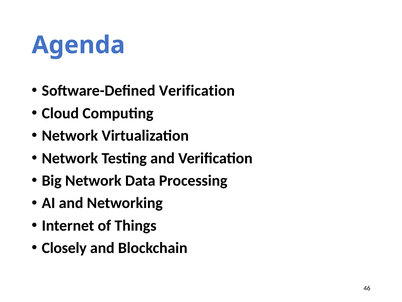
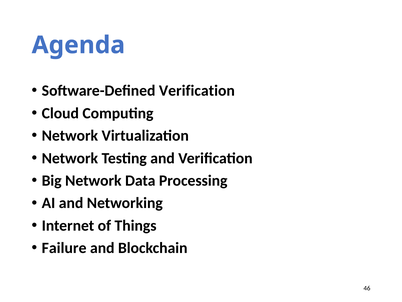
Closely: Closely -> Failure (64, 248)
